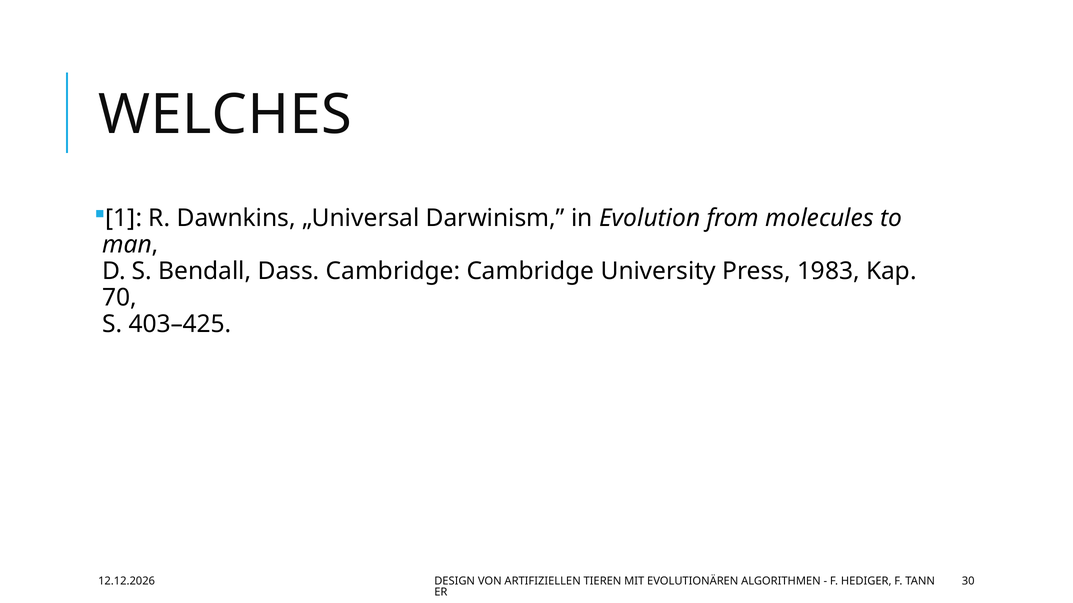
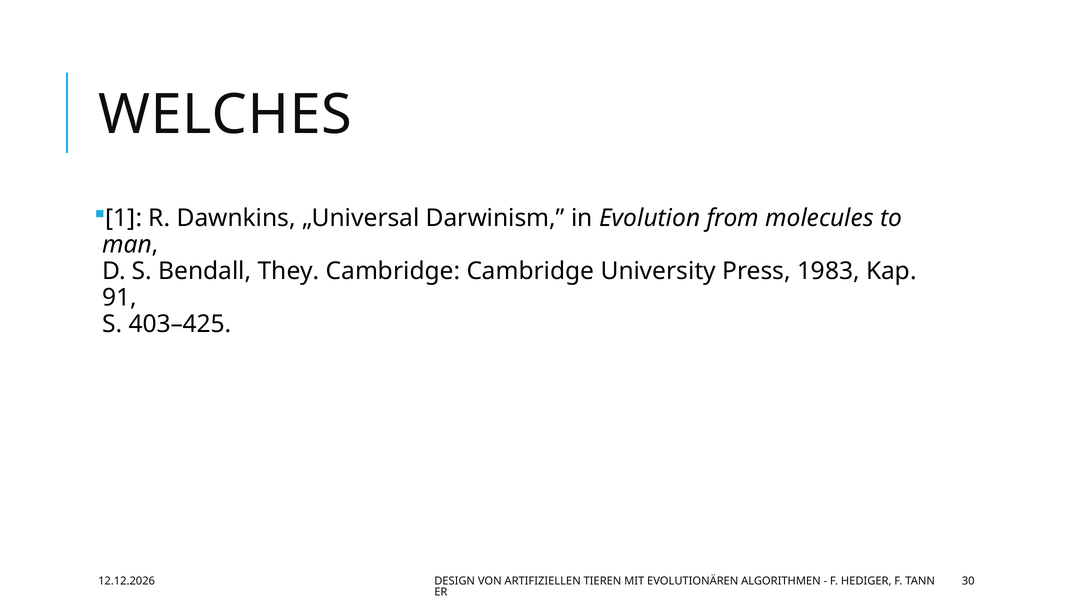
Dass: Dass -> They (289, 271)
70: 70 -> 91 (120, 298)
